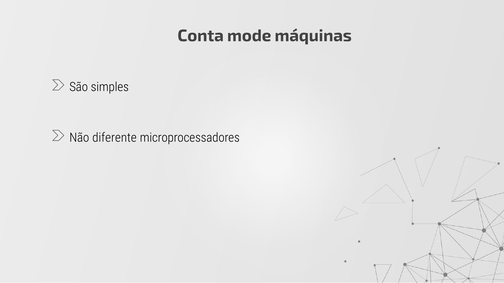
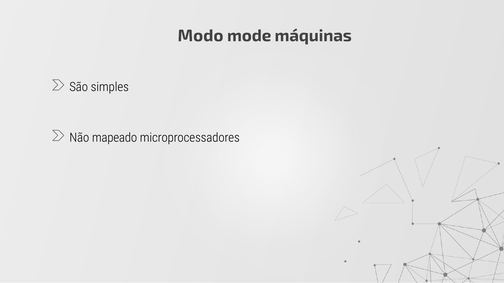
Conta: Conta -> Modo (201, 36)
diferente: diferente -> mapeado (115, 138)
